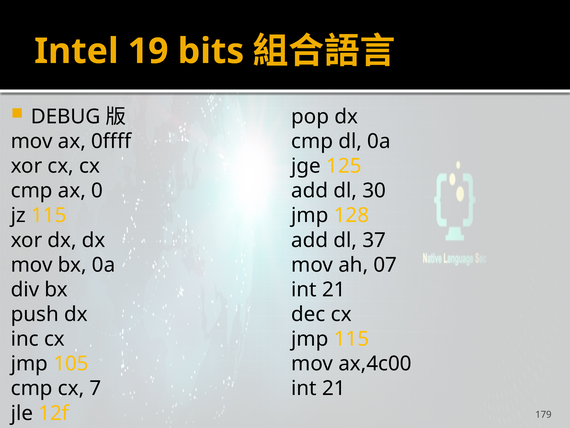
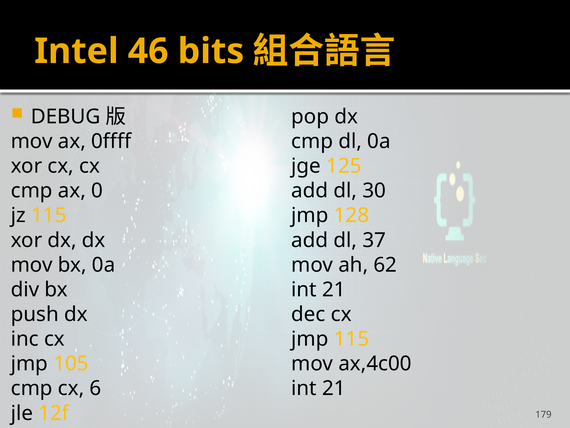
19: 19 -> 46 (148, 51)
07: 07 -> 62 (385, 265)
7: 7 -> 6 (95, 388)
